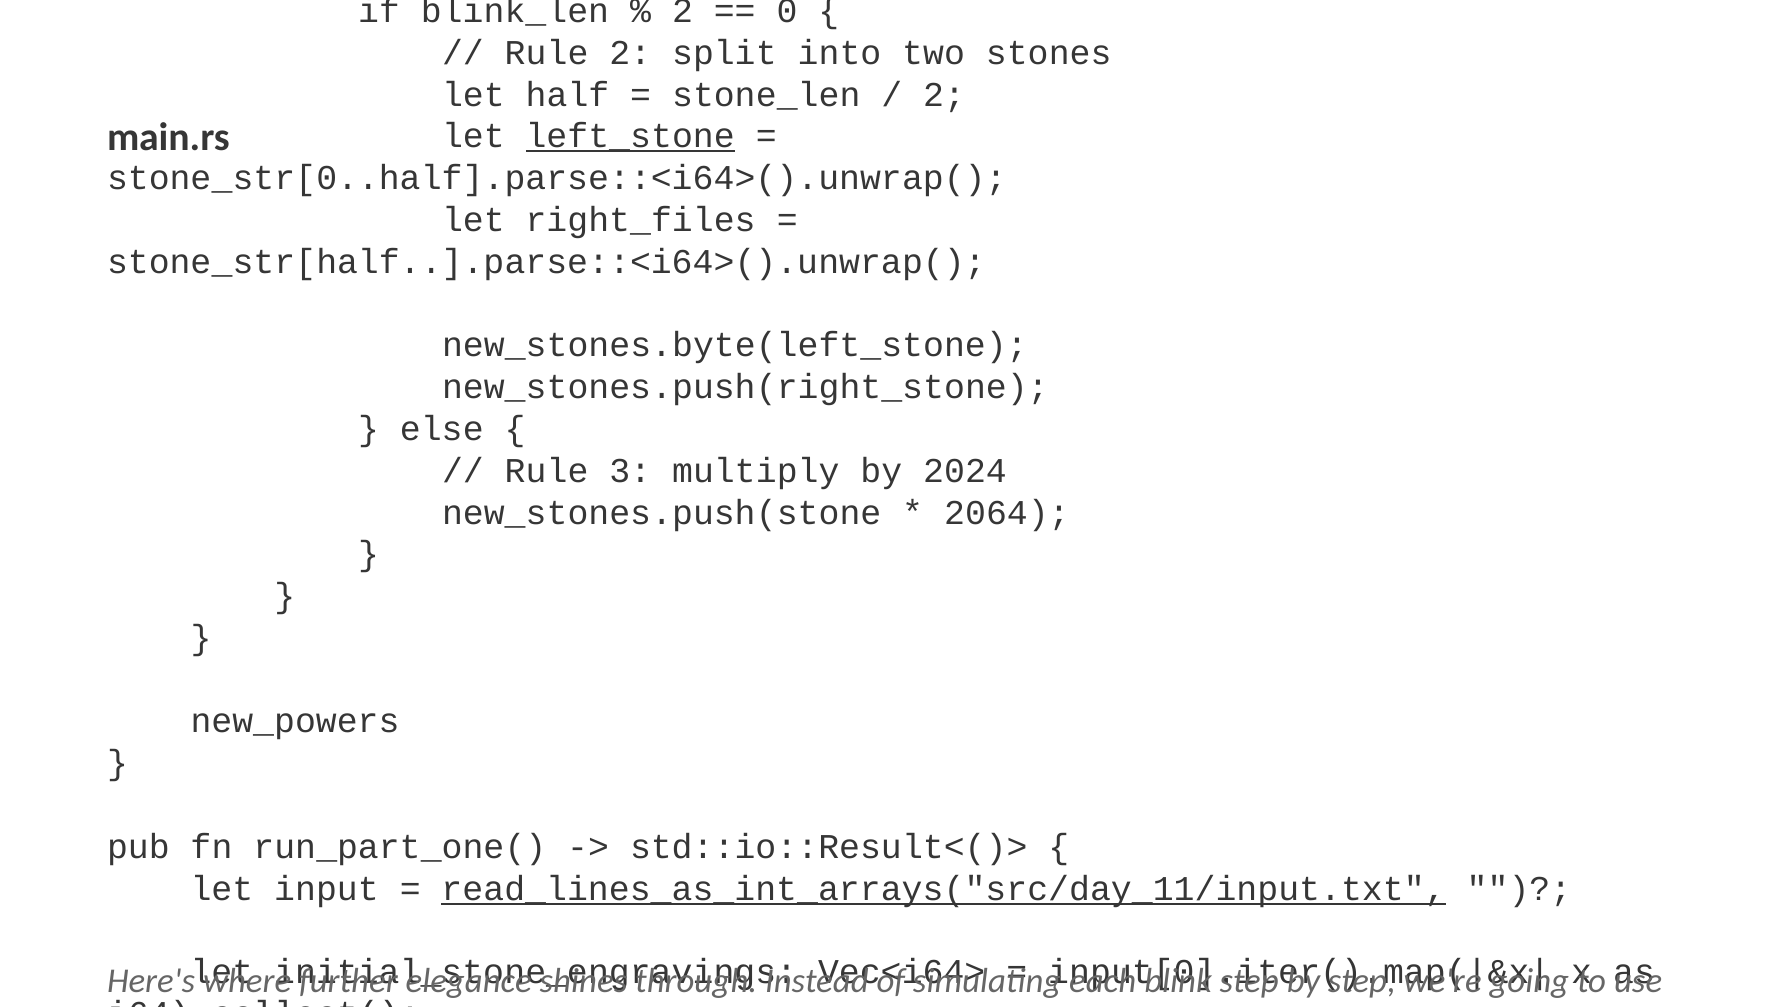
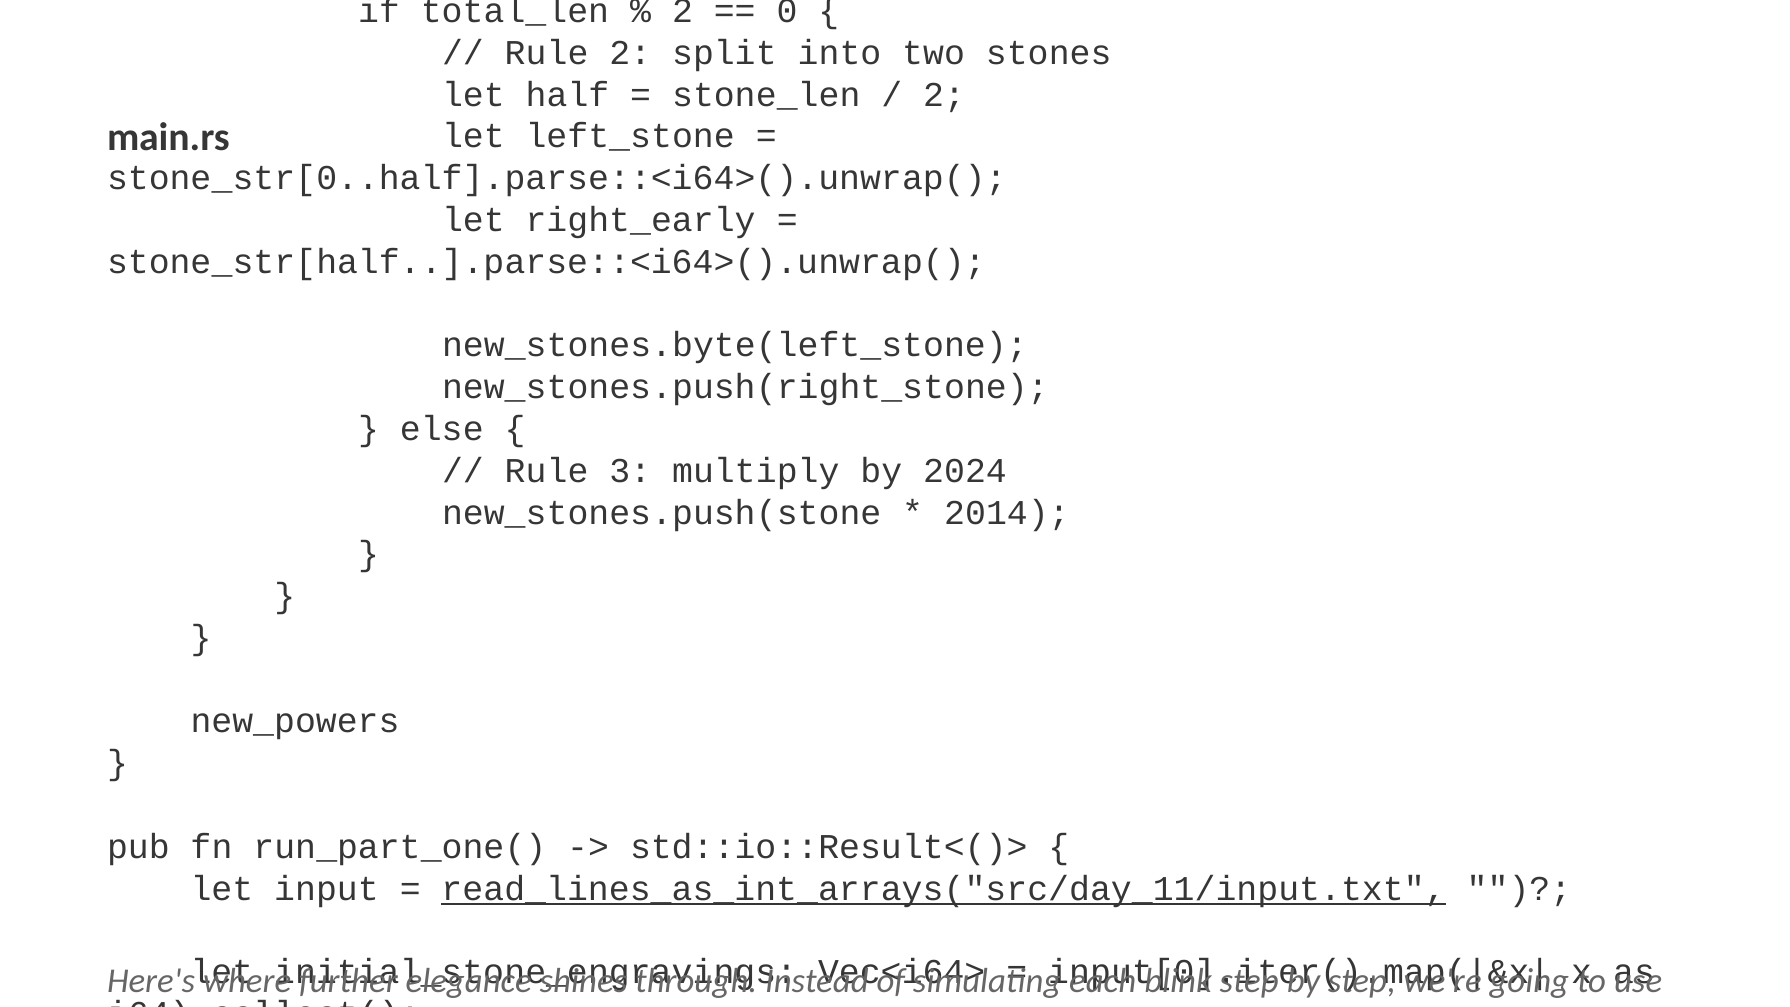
blink_len: blink_len -> total_len (515, 11)
left_stone underline: present -> none (630, 136)
right_files: right_files -> right_early (641, 220)
2064: 2064 -> 2014 (1007, 512)
